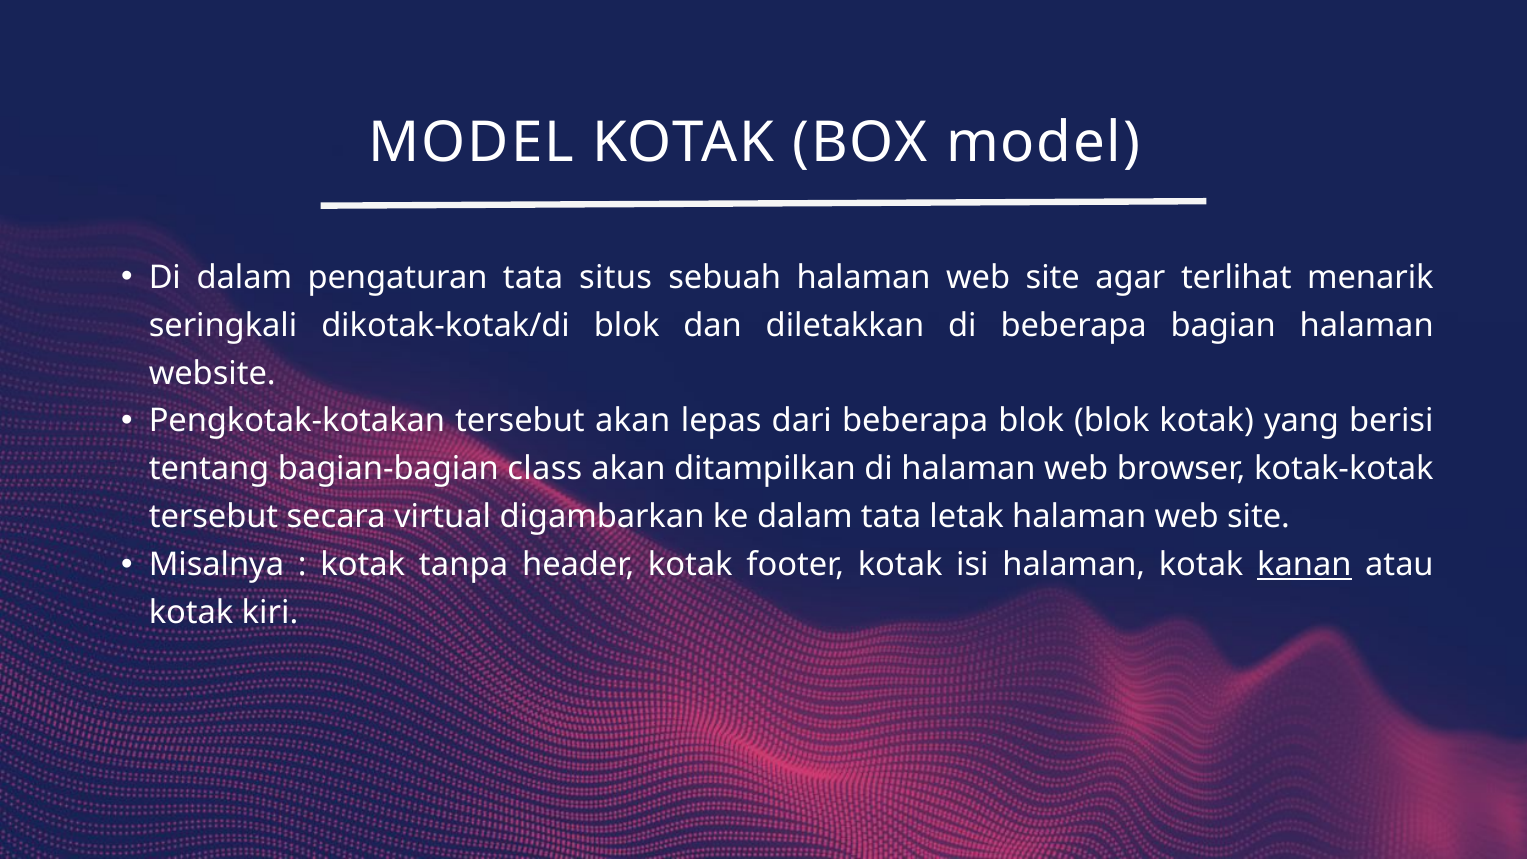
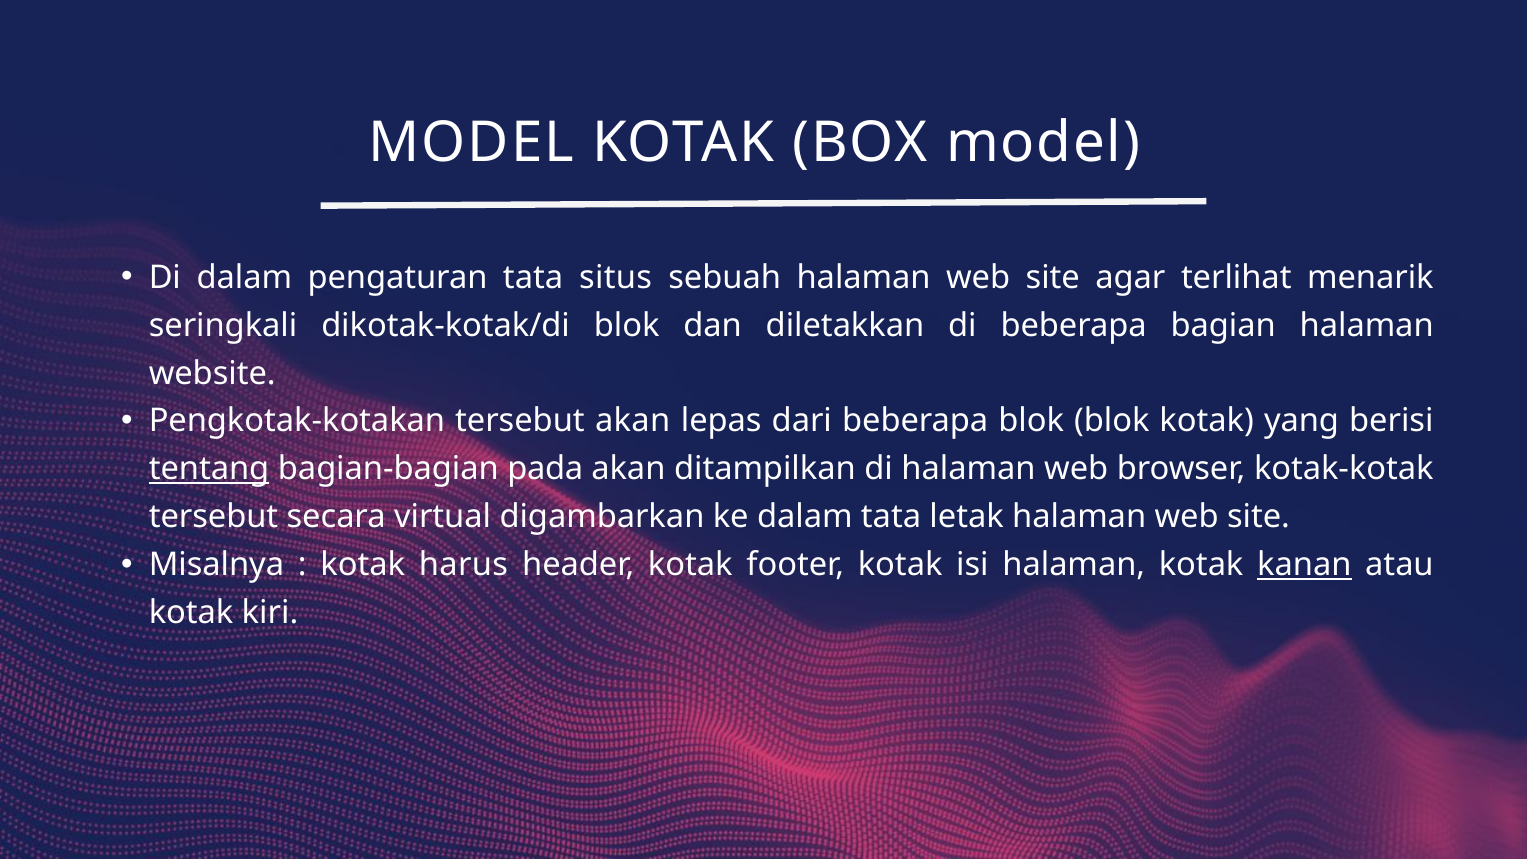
tentang underline: none -> present (209, 469)
class: class -> pada (545, 469)
tanpa: tanpa -> harus (463, 565)
